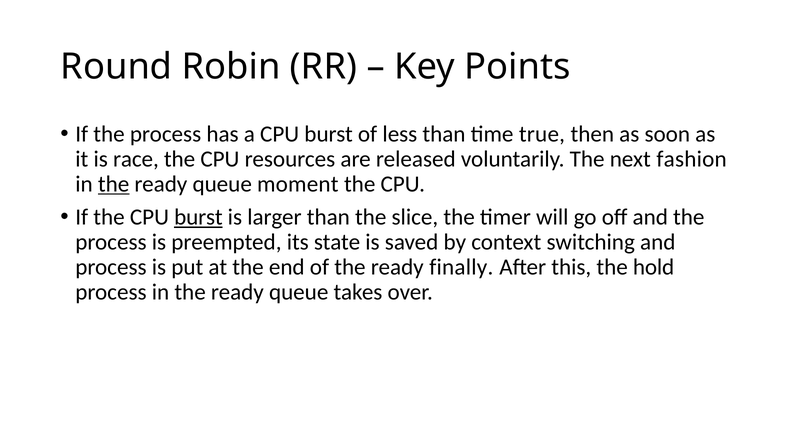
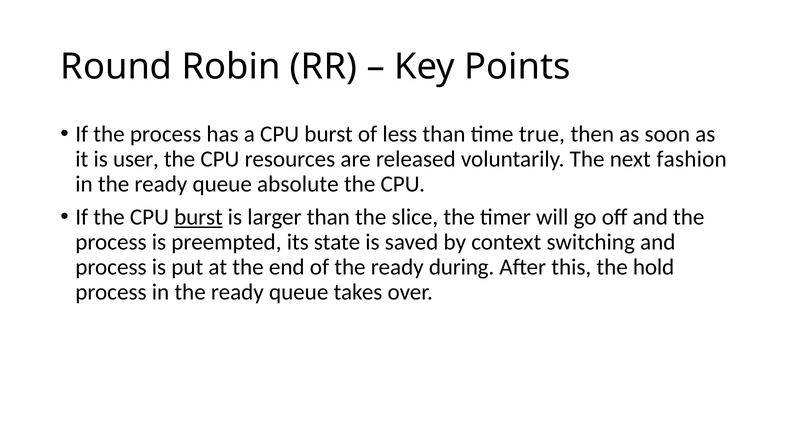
race: race -> user (136, 159)
the underline: present -> none (114, 184)
moment: moment -> absolute (298, 184)
finally: finally -> during (462, 267)
